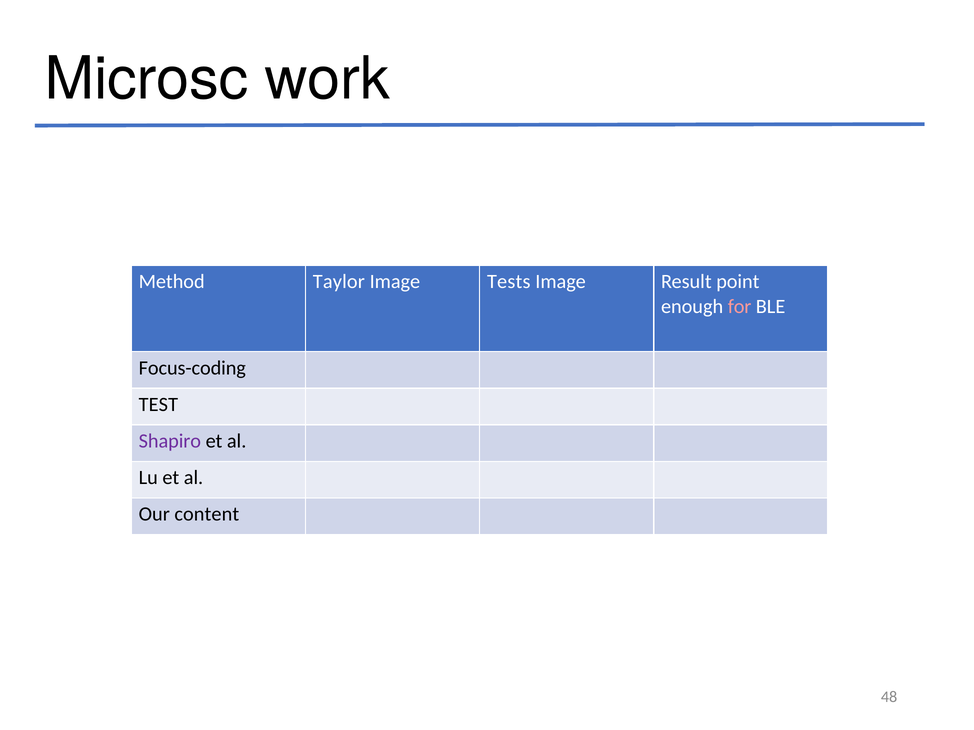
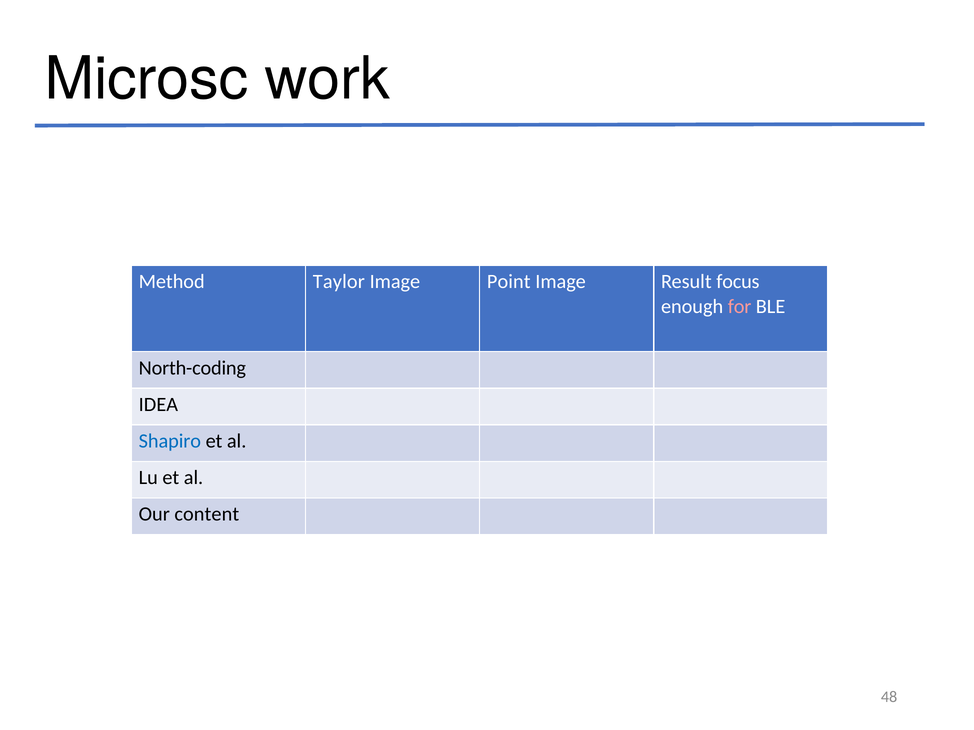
Tests: Tests -> Point (509, 282)
point: point -> focus (738, 282)
Focus-coding: Focus-coding -> North-coding (192, 368)
TEST: TEST -> IDEA (158, 405)
Shapiro colour: purple -> blue (170, 441)
